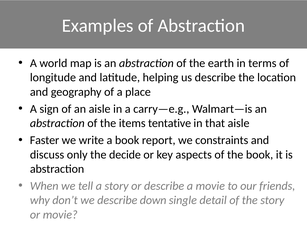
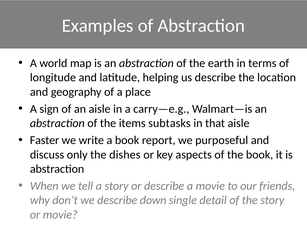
tentative: tentative -> subtasks (169, 123)
constraints: constraints -> purposeful (222, 140)
decide: decide -> dishes (125, 155)
